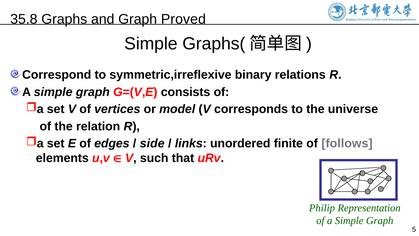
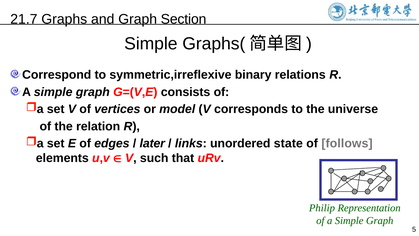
35.8: 35.8 -> 21.7 (24, 19)
Proved: Proved -> Section (184, 19)
side: side -> later (152, 143)
finite: finite -> state (288, 143)
